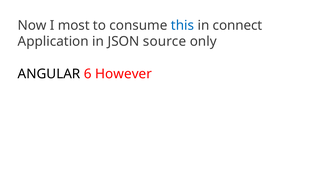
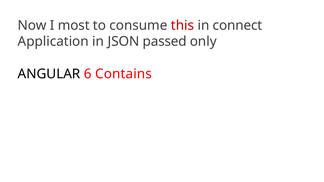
this colour: blue -> red (182, 25)
source: source -> passed (165, 42)
However: However -> Contains (124, 74)
